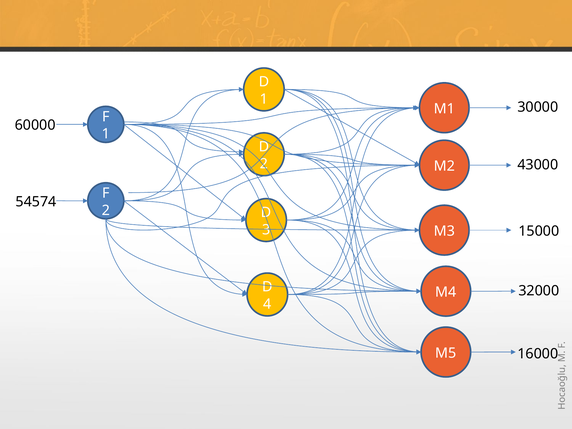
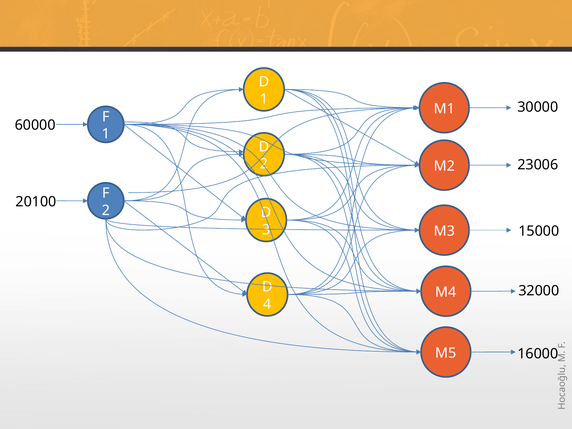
43000: 43000 -> 23006 (538, 165)
54574: 54574 -> 20100 (36, 202)
